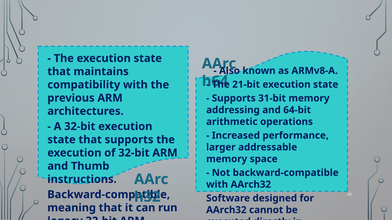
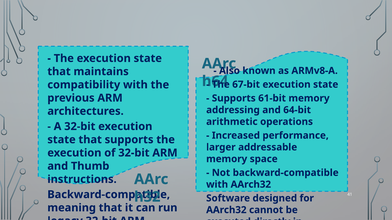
21-bit: 21-bit -> 67-bit (246, 85)
31-bit: 31-bit -> 61-bit (272, 98)
